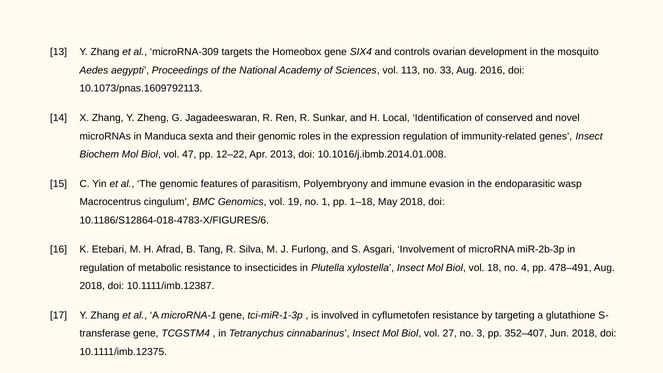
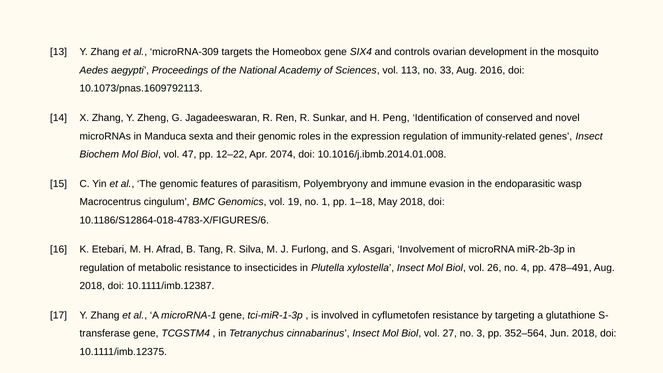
Local: Local -> Peng (396, 118)
2013: 2013 -> 2074 (283, 154)
18: 18 -> 26 (494, 268)
352–407: 352–407 -> 352–564 (526, 333)
